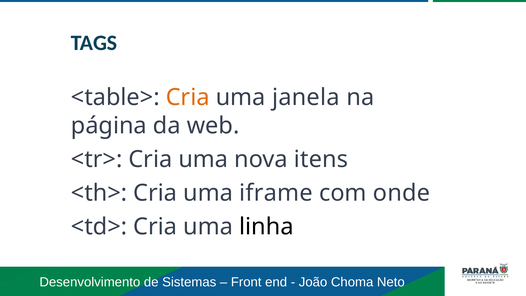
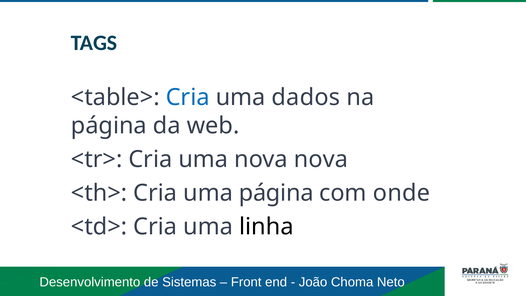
Cria colour: orange -> blue (188, 97)
janela: janela -> dados (306, 97)
nova itens: itens -> nova (321, 159)
uma iframe: iframe -> página (276, 193)
